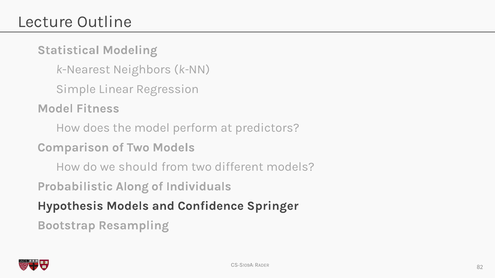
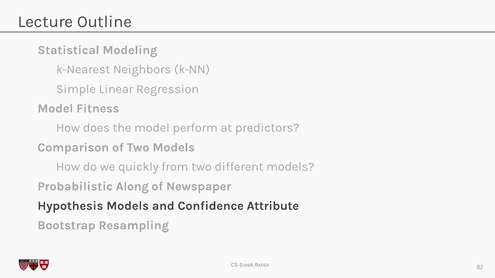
should: should -> quickly (138, 167)
Individuals: Individuals -> Newspaper (199, 187)
Springer: Springer -> Attribute (273, 206)
